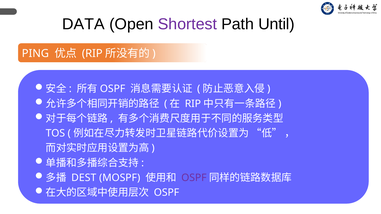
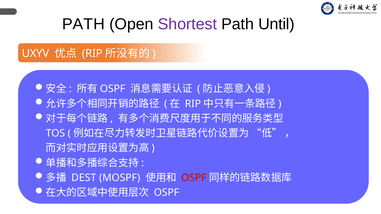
DATA: DATA -> PATH (83, 24)
PING: PING -> UXYV (35, 54)
OSPF colour: purple -> red (194, 178)
